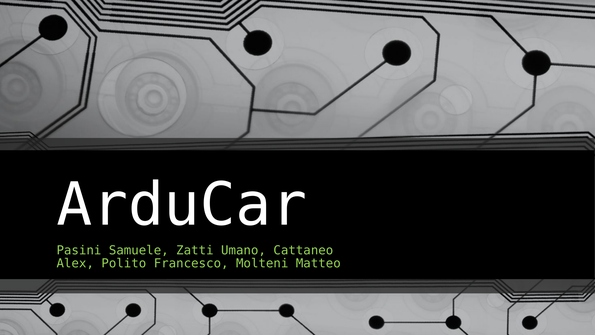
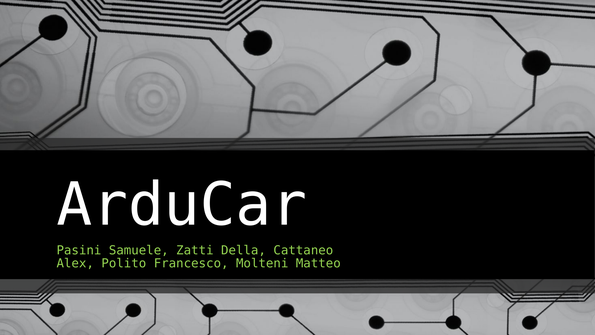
Umano: Umano -> Della (243, 250)
